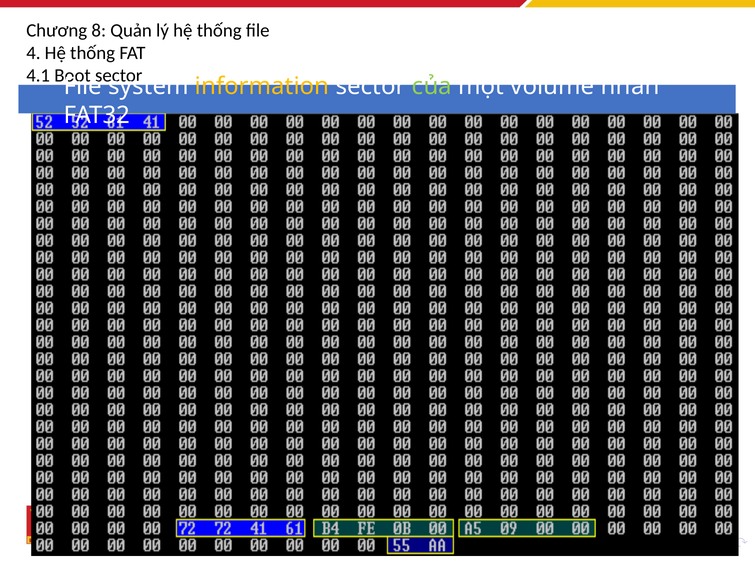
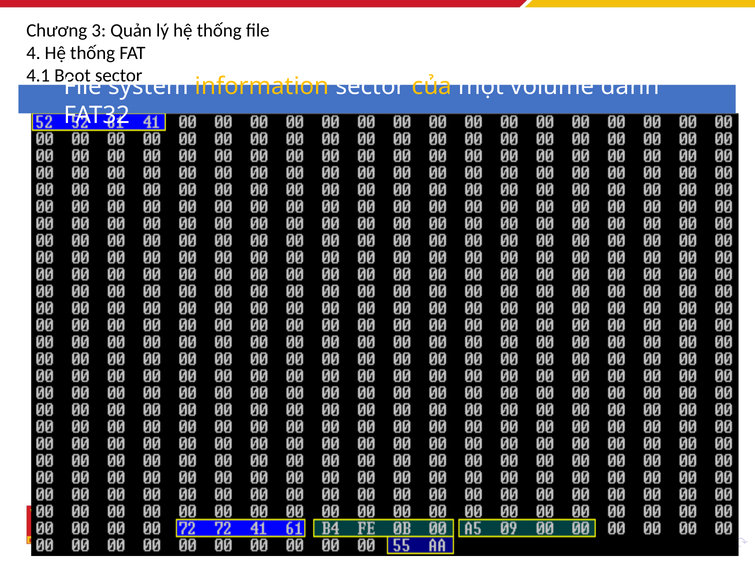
8: 8 -> 3 (99, 30)
của colour: light green -> yellow (432, 86)
nhãn: nhãn -> danh (630, 86)
